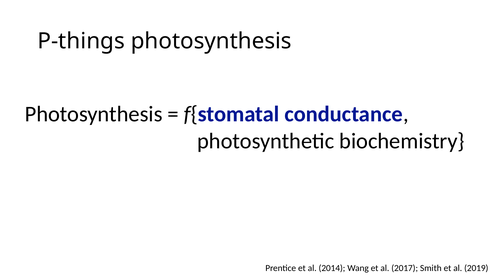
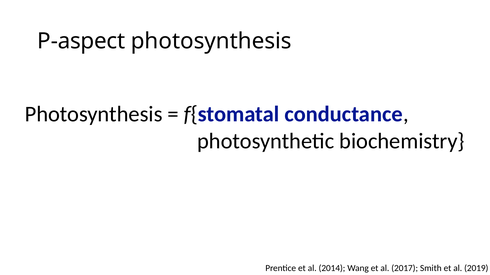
P-things: P-things -> P-aspect (81, 41)
